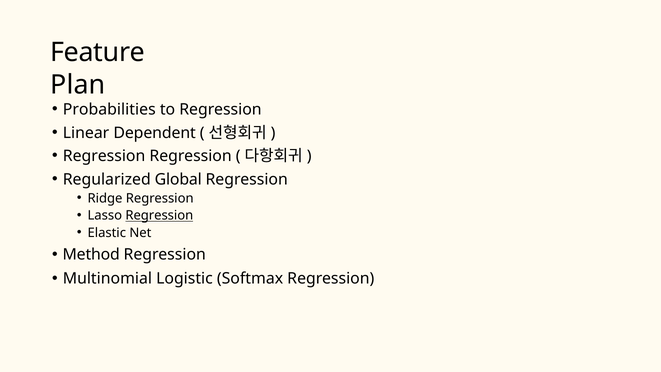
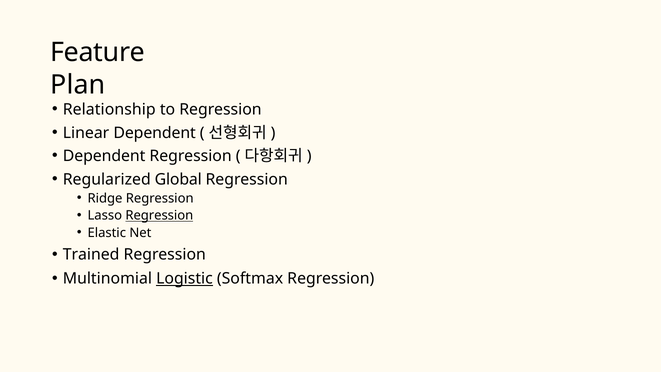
Probabilities: Probabilities -> Relationship (109, 109)
Regression: Regression -> Dependent (104, 156)
Method: Method -> Trained (91, 254)
Logistic underline: none -> present (184, 279)
